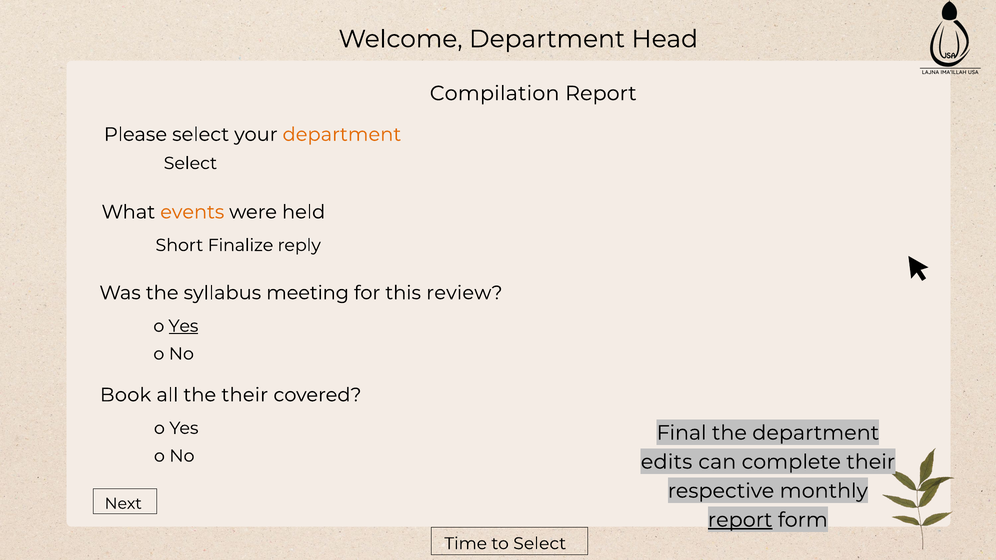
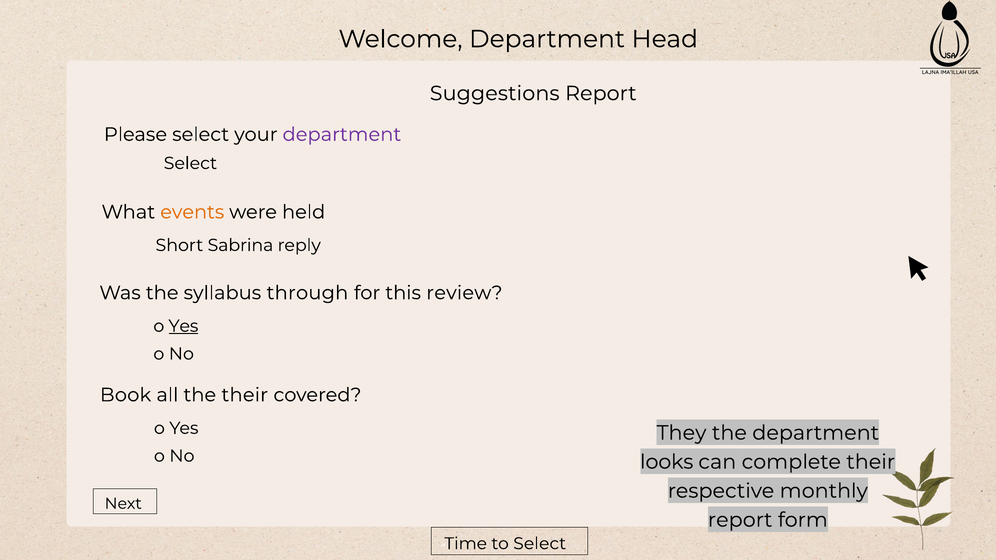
Compilation: Compilation -> Suggestions (495, 93)
department colour: orange -> purple (342, 135)
Finalize: Finalize -> Sabrina (240, 245)
meeting: meeting -> through (307, 293)
Final: Final -> They (681, 433)
edits: edits -> looks (667, 462)
report underline: present -> none (740, 520)
